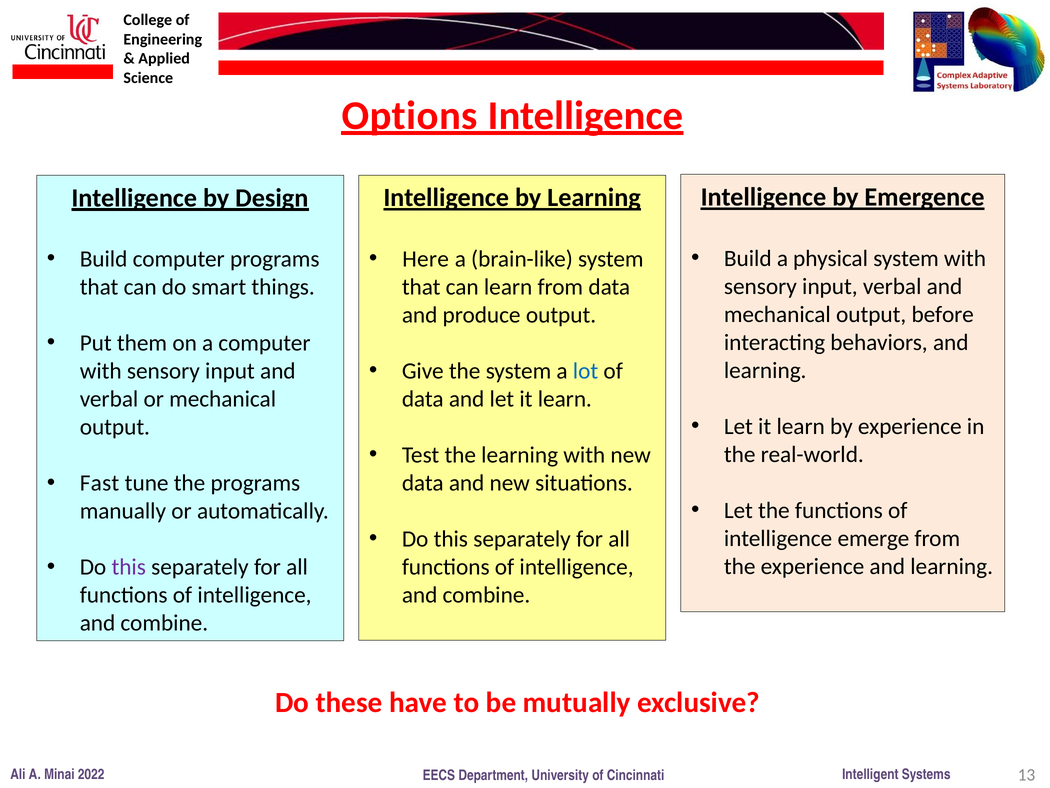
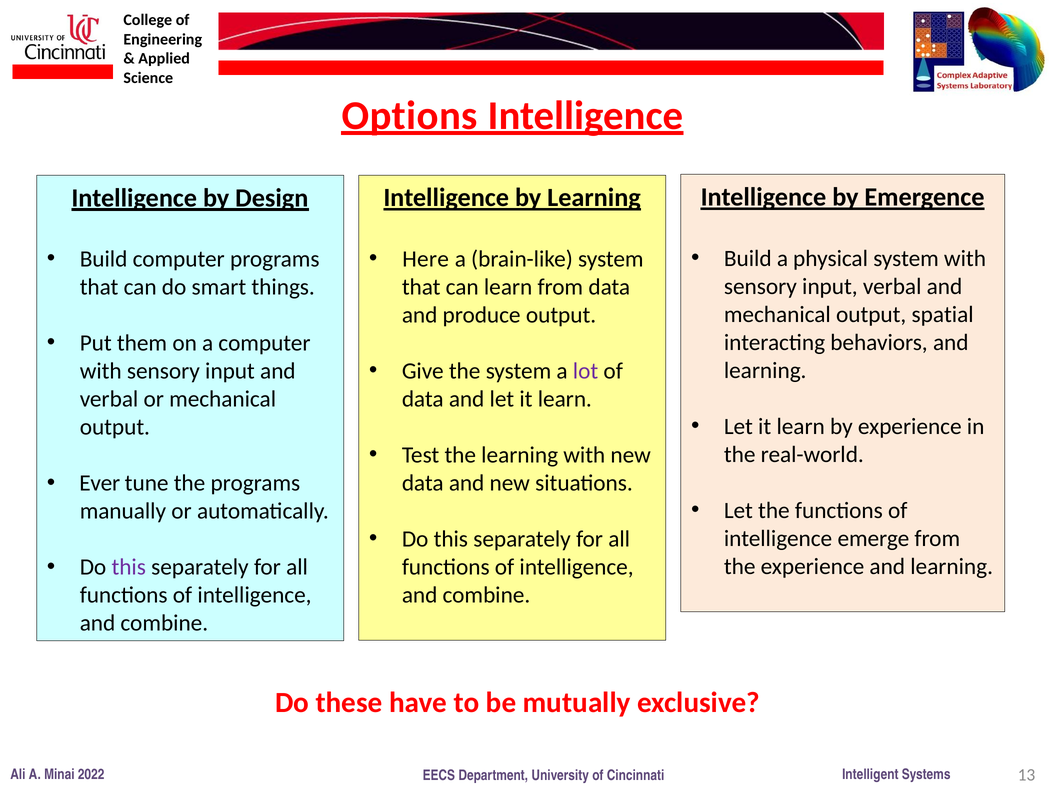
before: before -> spatial (943, 314)
lot colour: blue -> purple (586, 371)
Fast: Fast -> Ever (100, 483)
